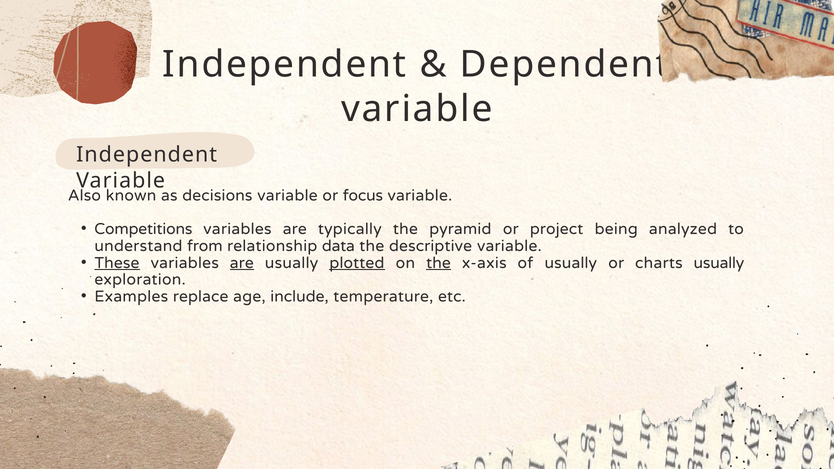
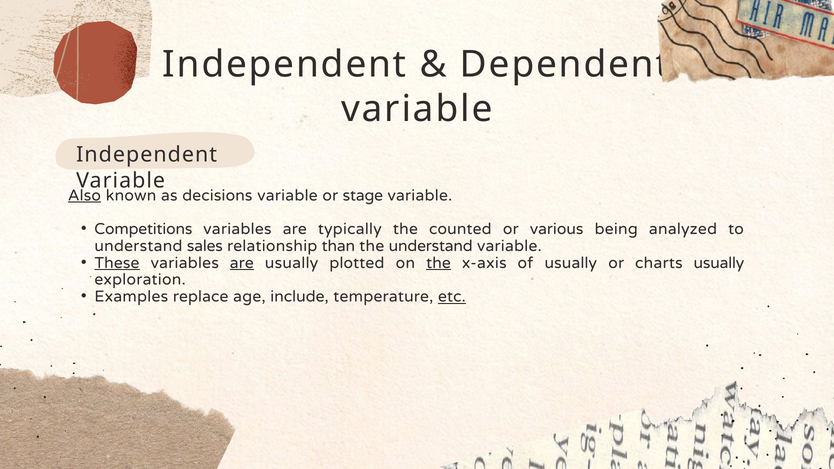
Also underline: none -> present (84, 195)
focus: focus -> stage (363, 195)
pyramid: pyramid -> counted (460, 229)
project: project -> various (557, 229)
from: from -> sales (205, 246)
data: data -> than (338, 246)
the descriptive: descriptive -> understand (431, 246)
plotted underline: present -> none (357, 263)
etc underline: none -> present (452, 297)
